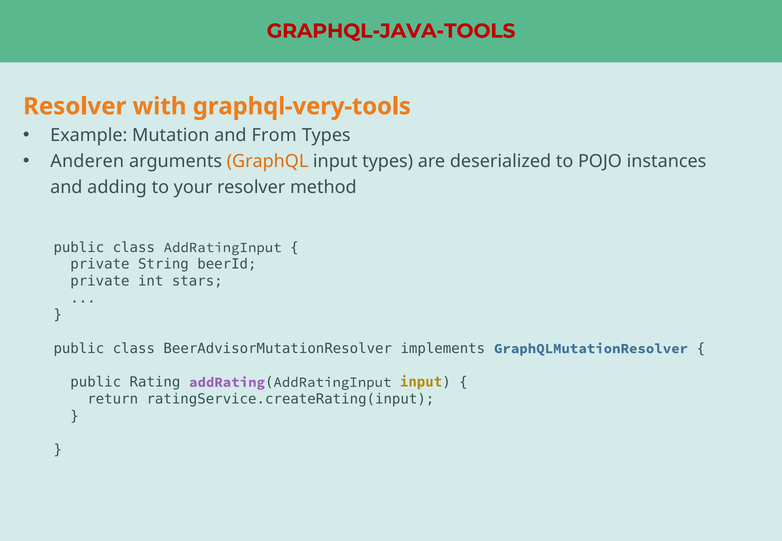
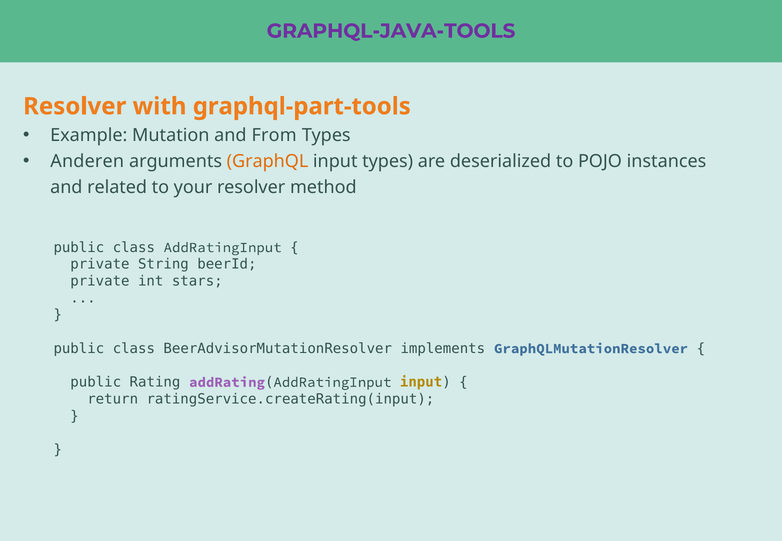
GRAPHQL-JAVA-TOOLS colour: red -> purple (391, 31)
graphql-very-tools: graphql-very-tools -> graphql-part-tools (302, 106)
adding: adding -> related (117, 188)
